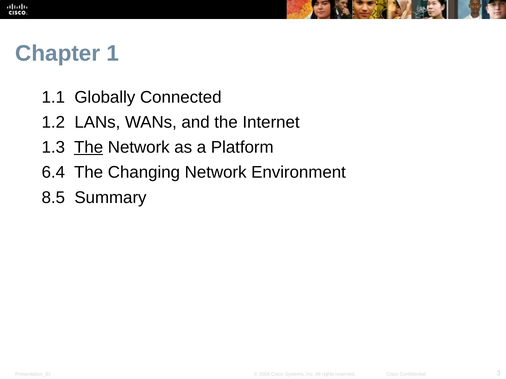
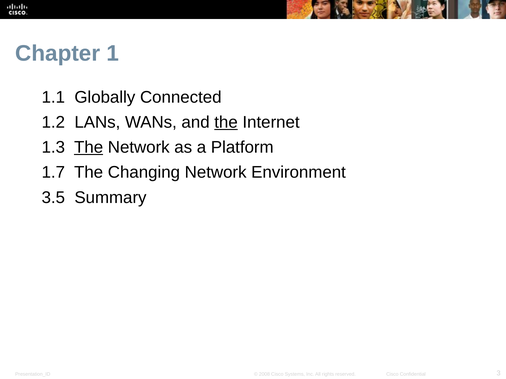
the underline: none -> present (226, 122)
6.4: 6.4 -> 1.7 (53, 173)
8.5: 8.5 -> 3.5 (53, 198)
